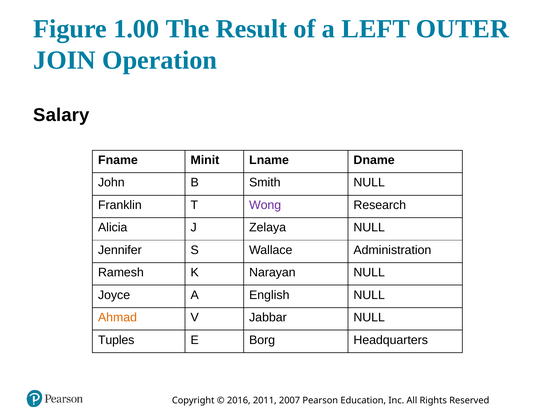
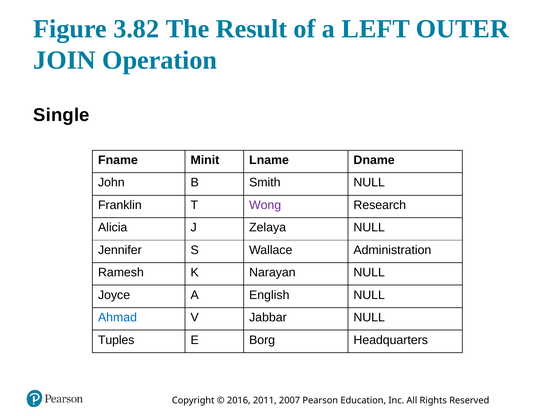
1.00: 1.00 -> 3.82 (136, 29)
Salary: Salary -> Single (61, 115)
Ahmad colour: orange -> blue (118, 318)
